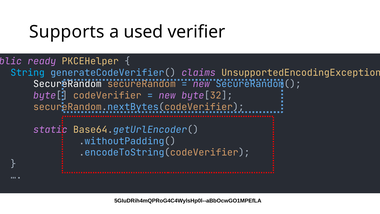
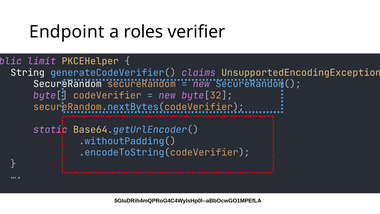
Supports: Supports -> Endpoint (67, 32)
used: used -> roles (143, 32)
ready: ready -> limit (42, 61)
String colour: light blue -> white (28, 73)
